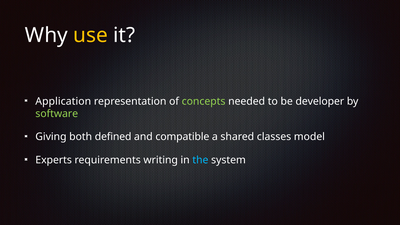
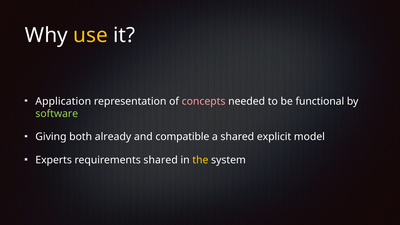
concepts colour: light green -> pink (204, 101)
developer: developer -> functional (320, 101)
defined: defined -> already (113, 137)
classes: classes -> explicit (274, 137)
requirements writing: writing -> shared (161, 160)
the colour: light blue -> yellow (200, 160)
